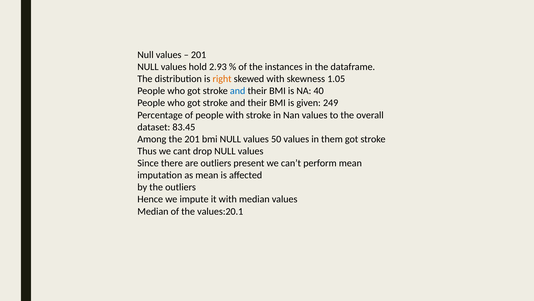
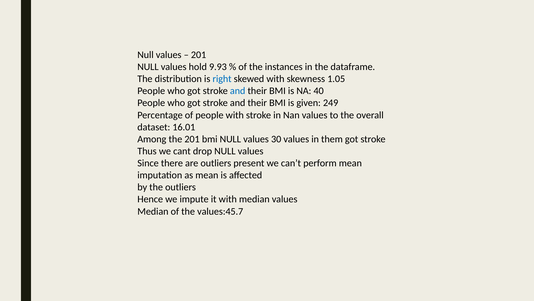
2.93: 2.93 -> 9.93 (218, 67)
right colour: orange -> blue (222, 79)
83.45: 83.45 -> 16.01 (184, 127)
50: 50 -> 30 (276, 139)
values:20.1: values:20.1 -> values:45.7 (220, 211)
